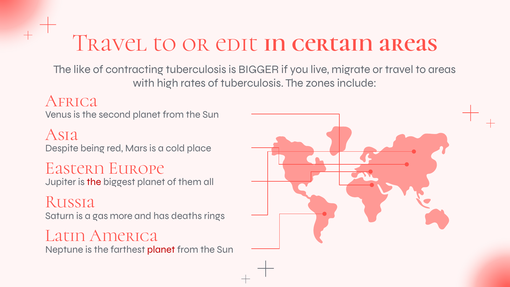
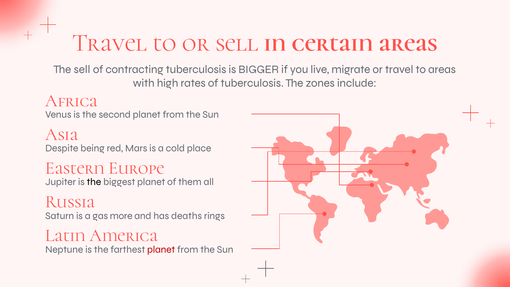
or edit: edit -> sell (237, 43)
The like: like -> sell (82, 69)
the colour: red -> black (94, 182)
